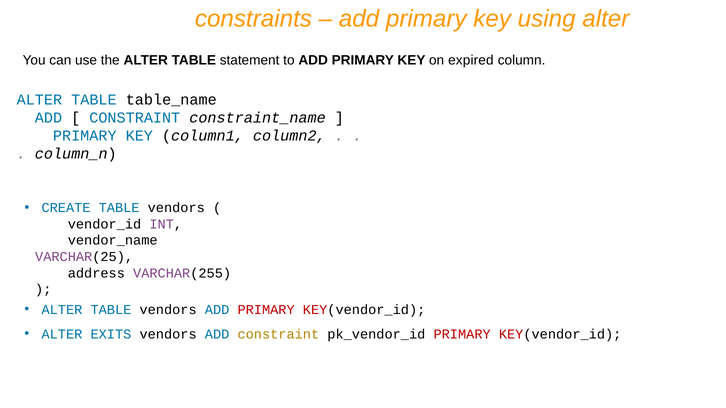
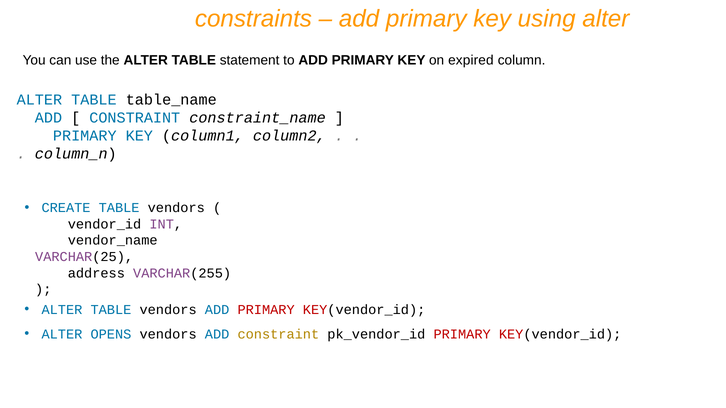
EXITS: EXITS -> OPENS (111, 334)
